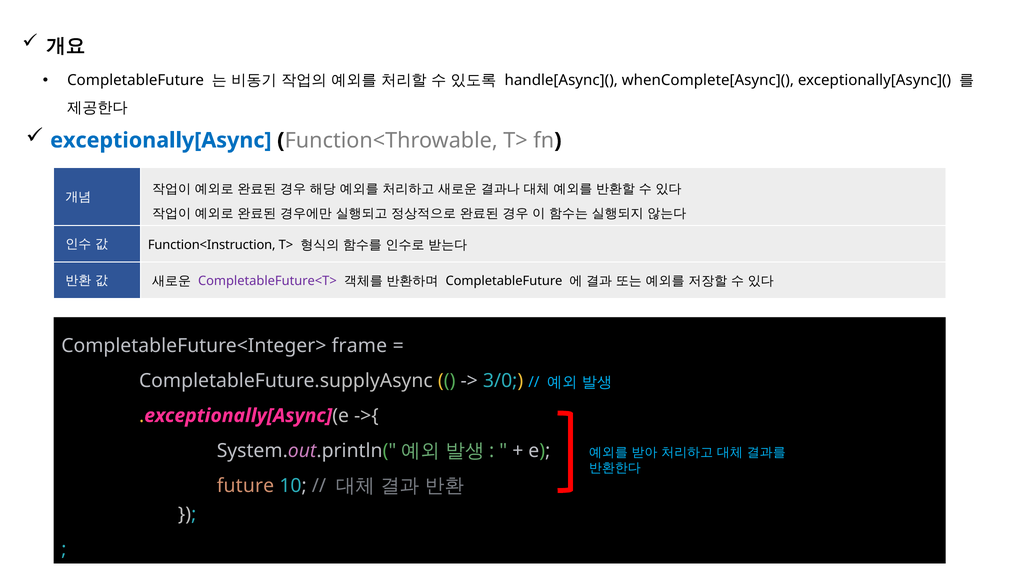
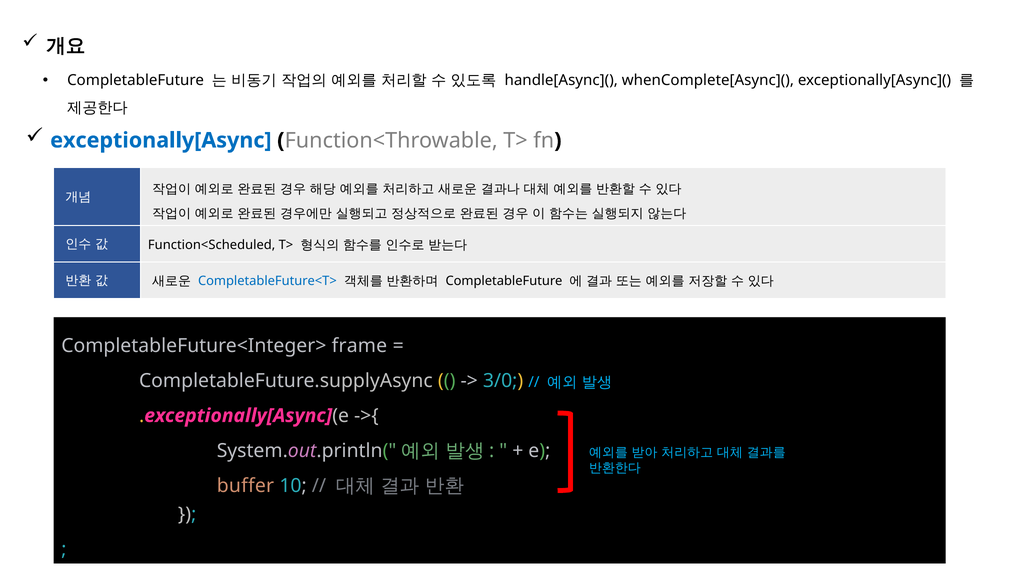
Function<Instruction: Function<Instruction -> Function<Scheduled (212, 245)
CompletableFuture<T> colour: purple -> blue (267, 281)
future: future -> buffer (245, 485)
